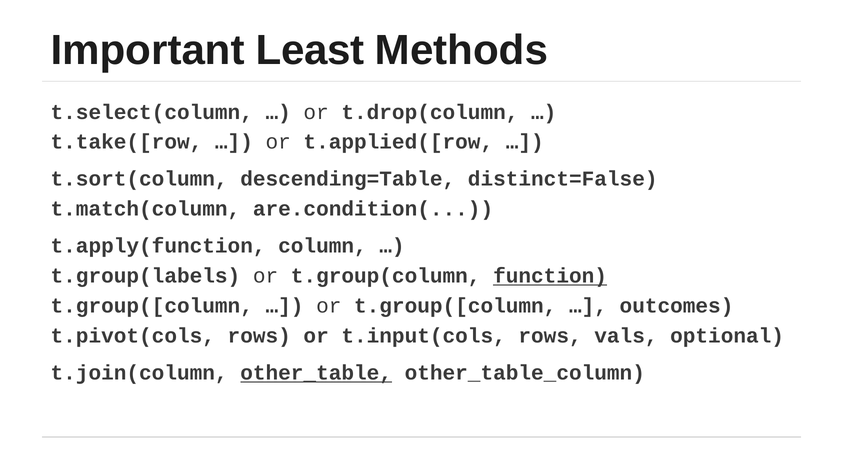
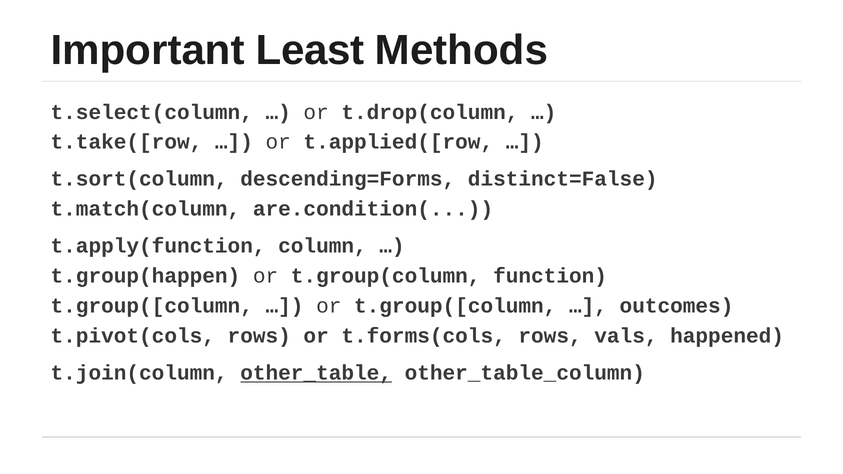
descending=Table: descending=Table -> descending=Forms (348, 179)
t.group(labels: t.group(labels -> t.group(happen (145, 276)
function underline: present -> none (550, 276)
t.input(cols: t.input(cols -> t.forms(cols (424, 336)
optional: optional -> happened (727, 336)
